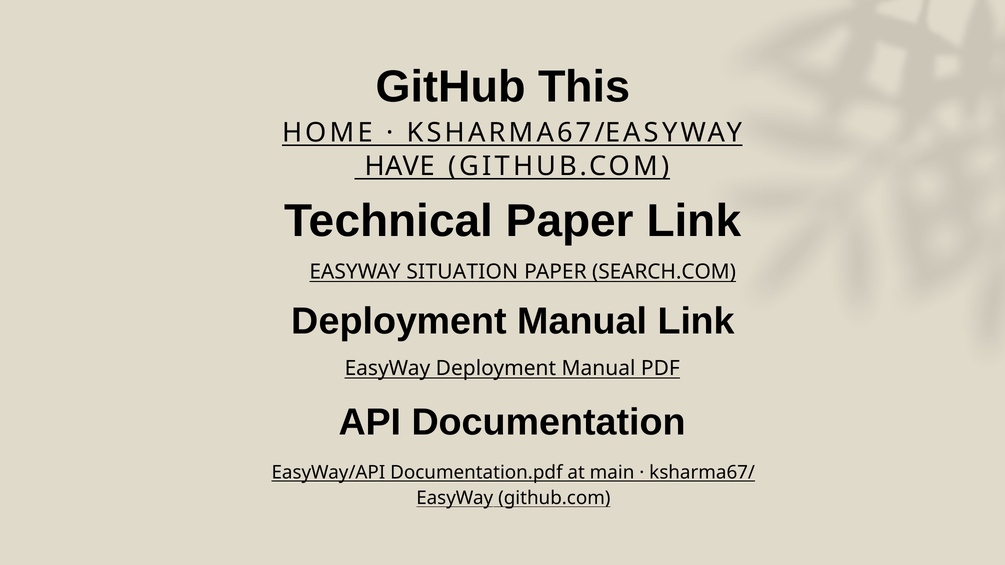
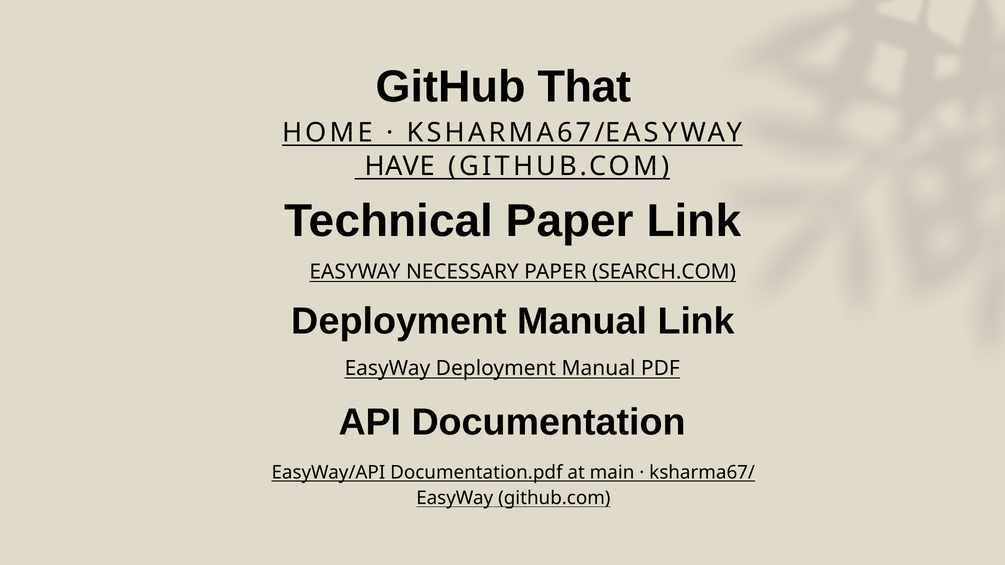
This: This -> That (584, 87)
SITUATION: SITUATION -> NECESSARY (462, 272)
